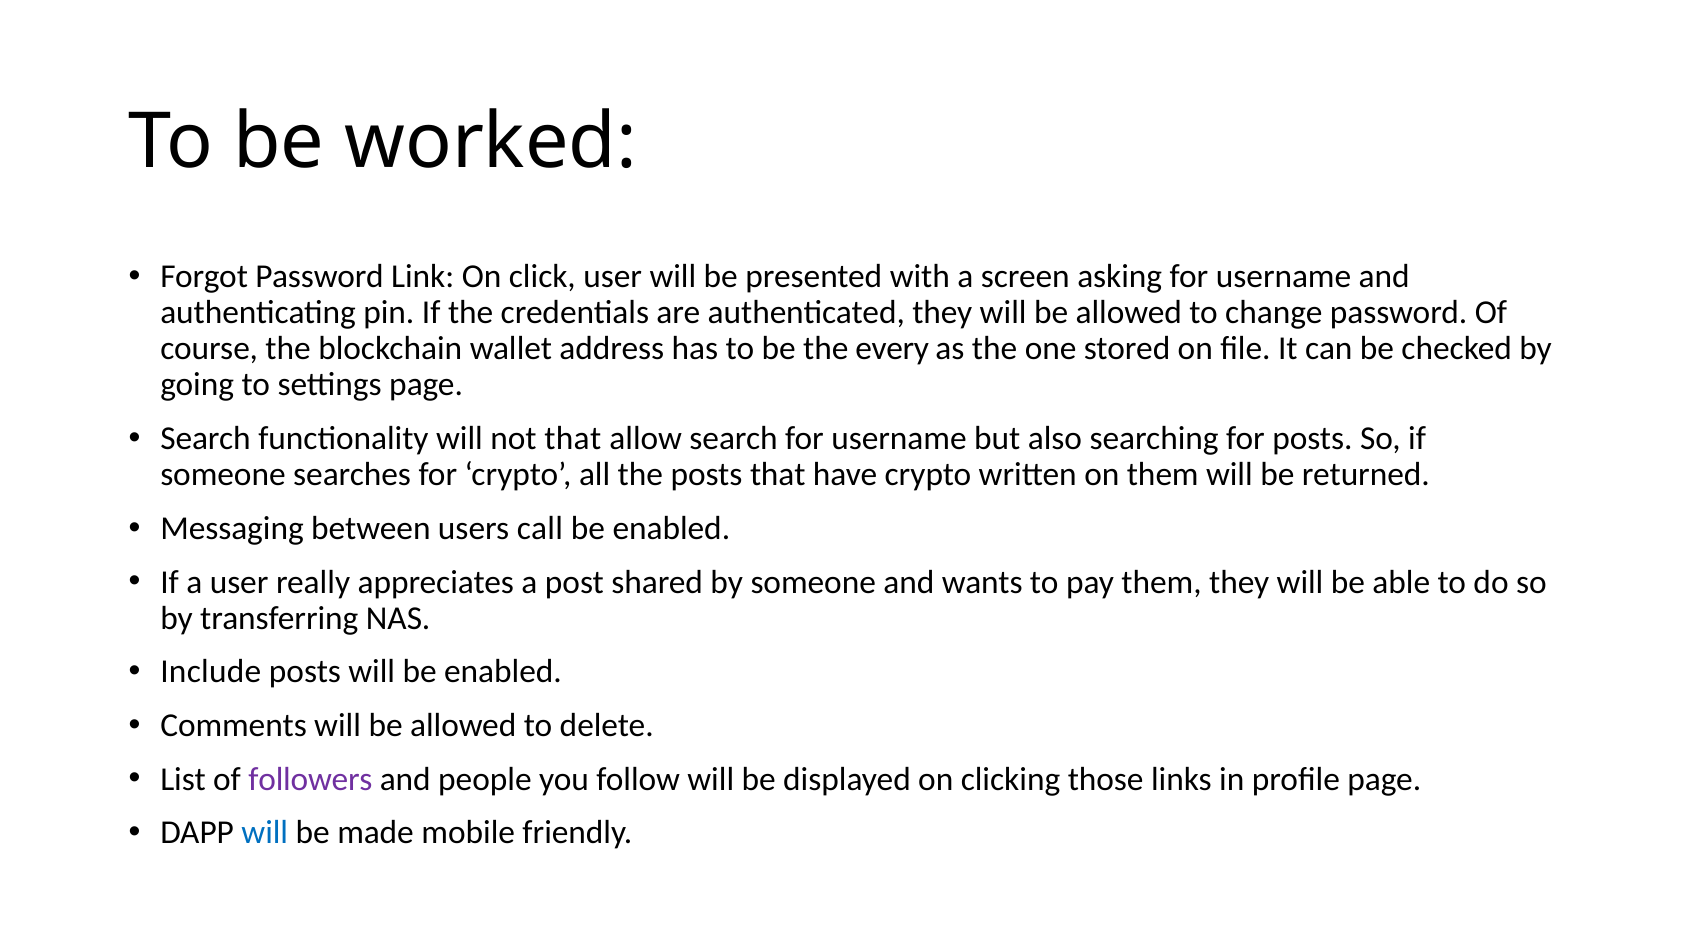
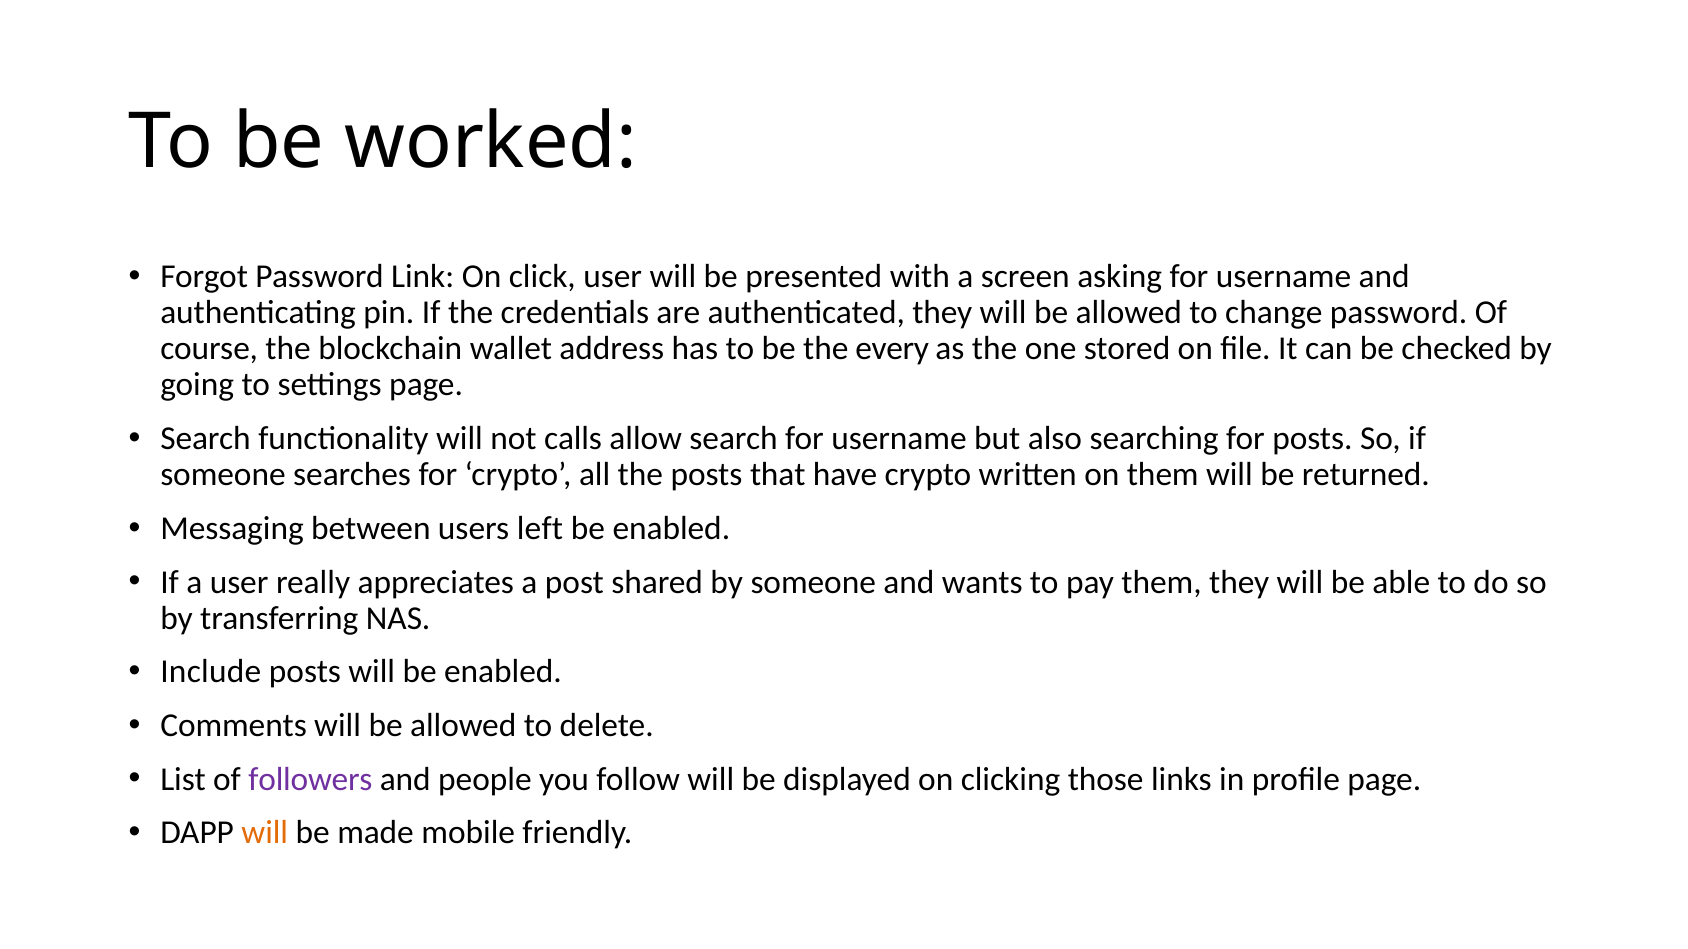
not that: that -> calls (573, 439)
call: call -> left (540, 529)
will colour: blue -> orange (265, 833)
